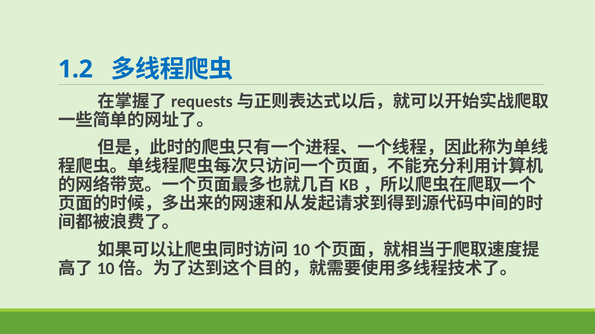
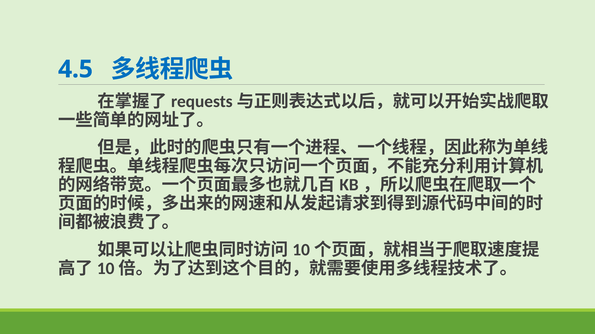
1.2: 1.2 -> 4.5 (75, 69)
